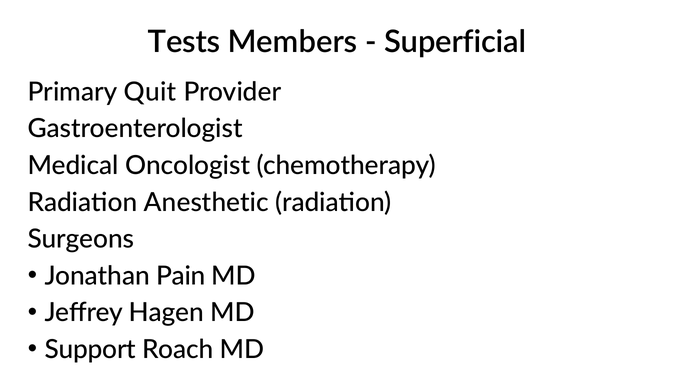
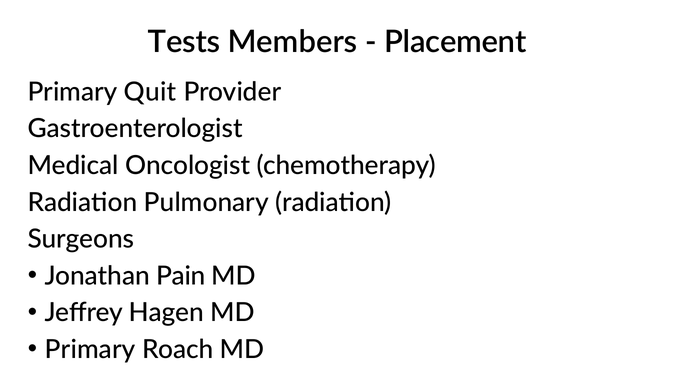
Superficial: Superficial -> Placement (455, 42)
Anesthetic: Anesthetic -> Pulmonary (206, 203)
Support: Support -> Primary (90, 350)
